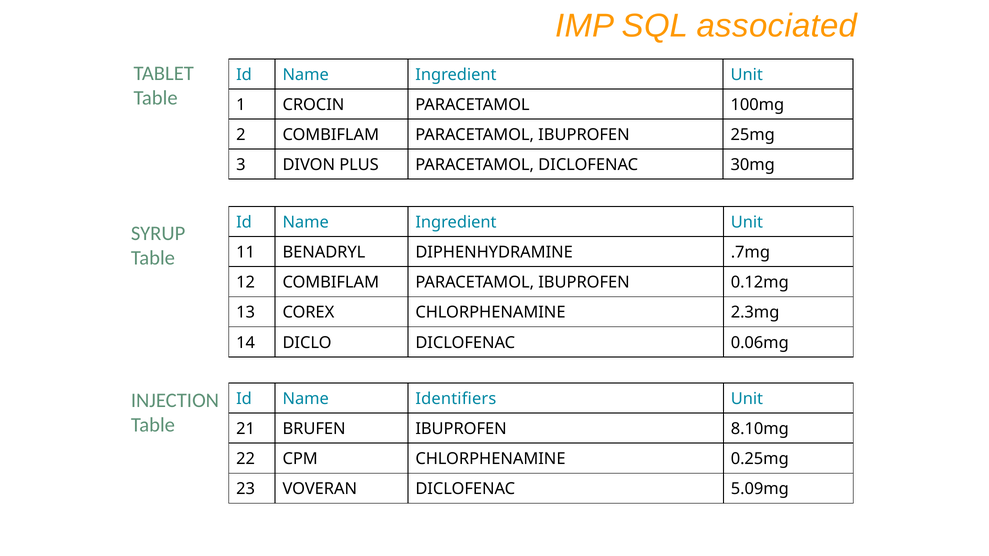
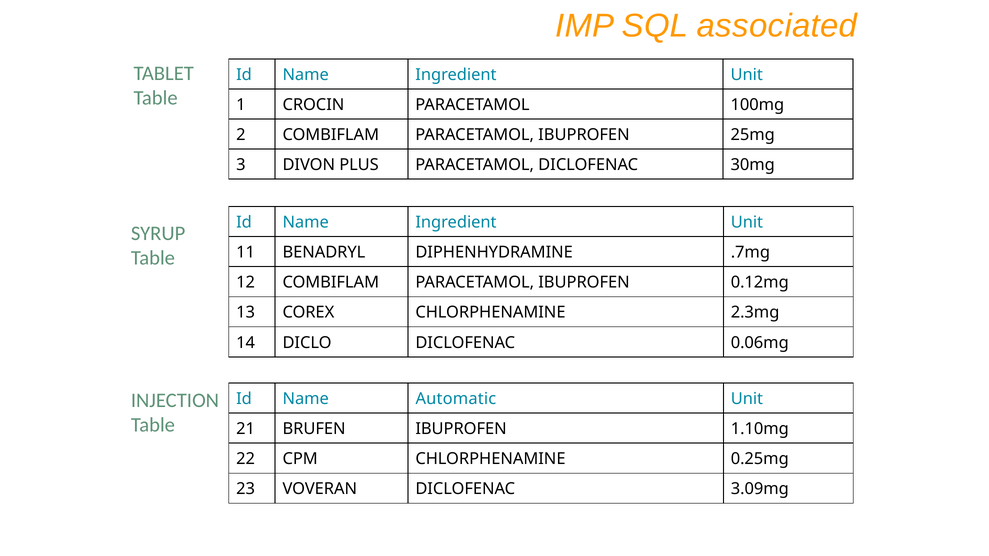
Identifiers: Identifiers -> Automatic (456, 399)
8.10mg: 8.10mg -> 1.10mg (760, 429)
5.09mg: 5.09mg -> 3.09mg (760, 489)
